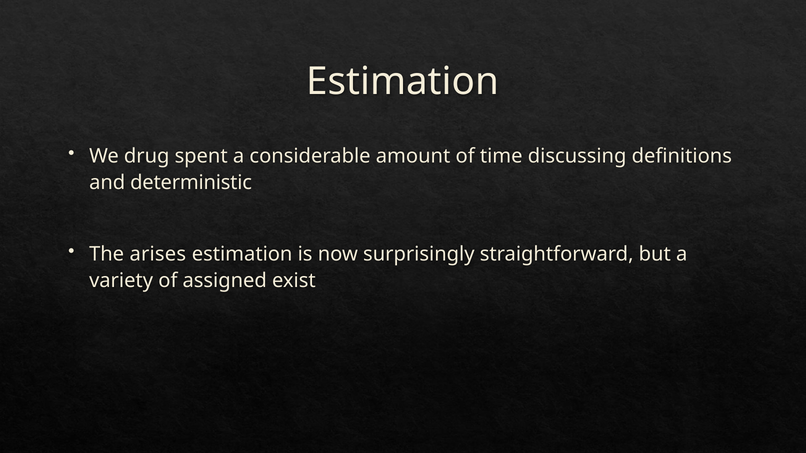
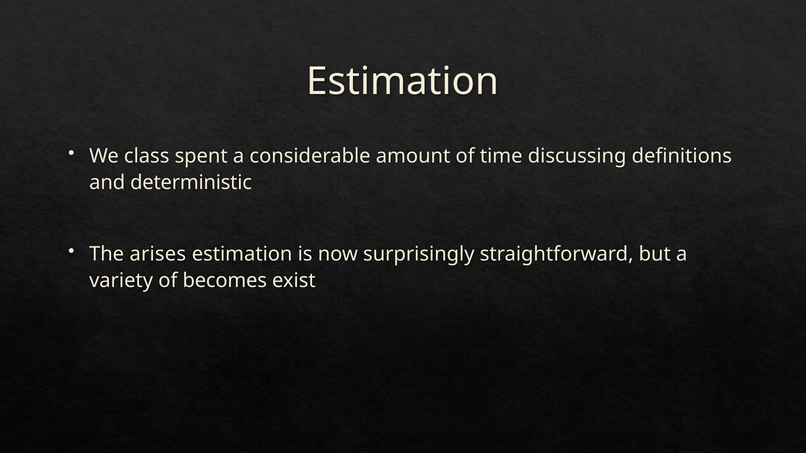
drug: drug -> class (147, 156)
assigned: assigned -> becomes (225, 281)
